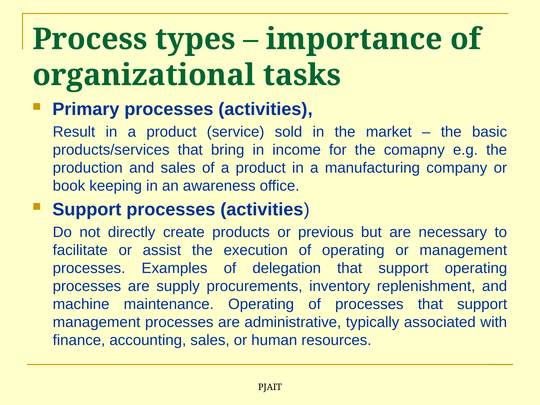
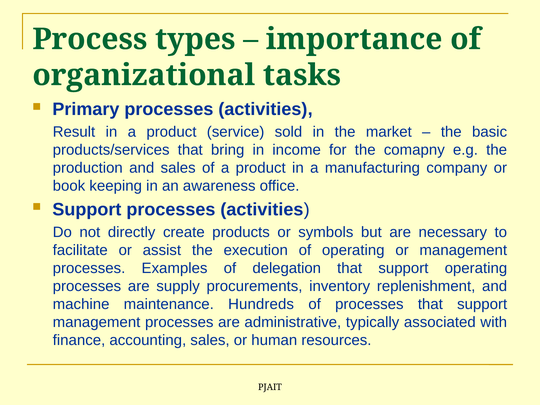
previous: previous -> symbols (326, 232)
maintenance Operating: Operating -> Hundreds (261, 304)
